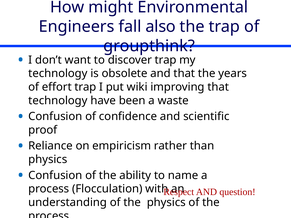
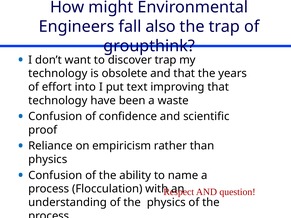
effort trap: trap -> into (85, 87)
wiki: wiki -> text (137, 87)
